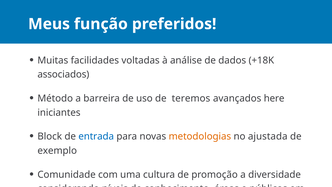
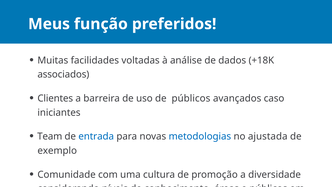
Método: Método -> Clientes (55, 98)
de teremos: teremos -> públicos (191, 98)
here: here -> caso (274, 98)
Block: Block -> Team (50, 136)
metodologias colour: orange -> blue (200, 136)
